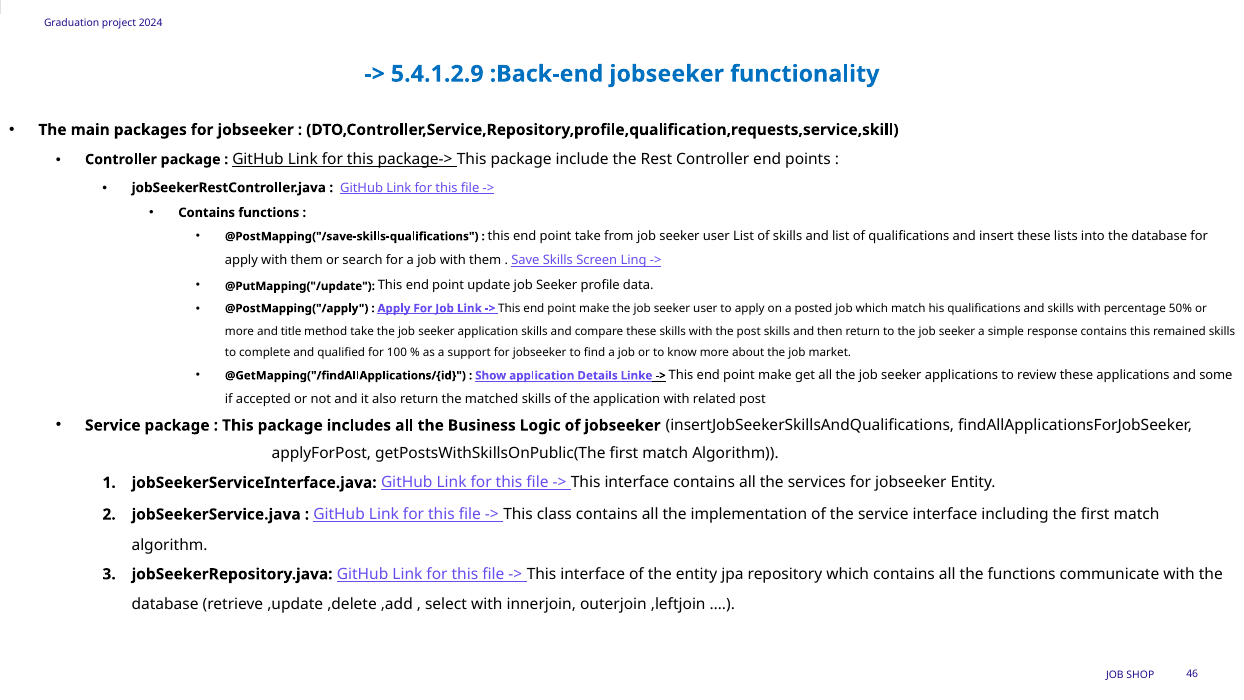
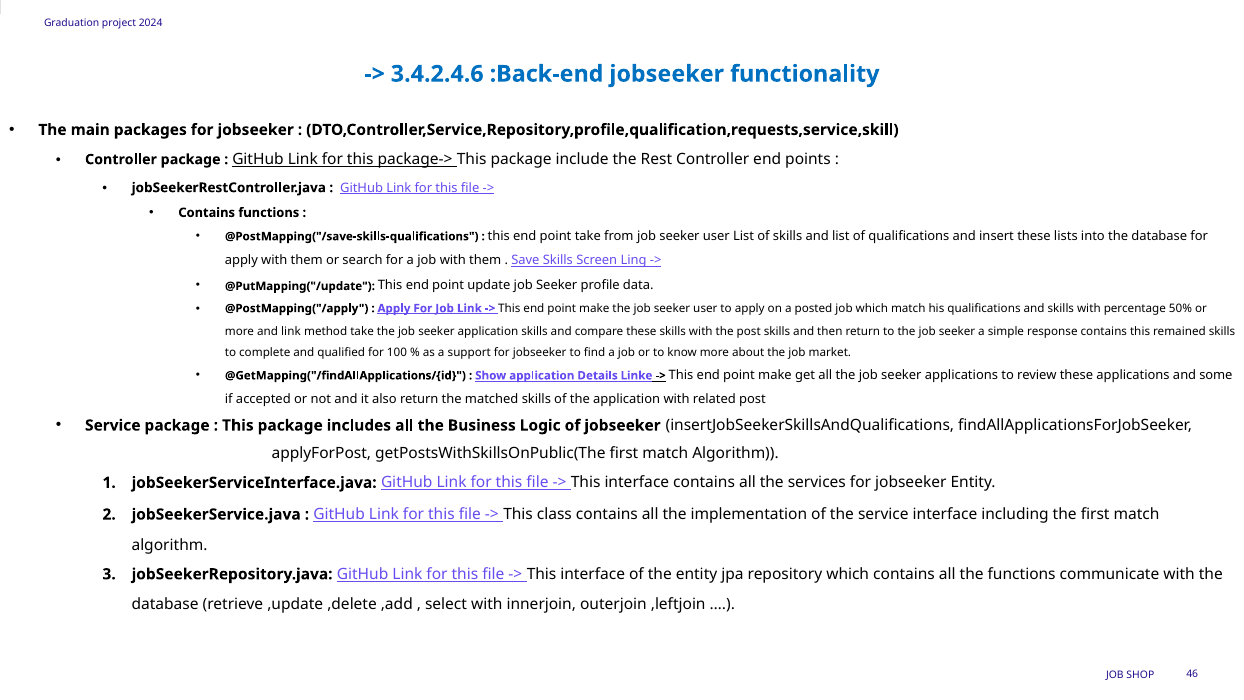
5.4.1.2.9: 5.4.1.2.9 -> 3.4.2.4.6 (437, 74)
and title: title -> link (291, 331)
